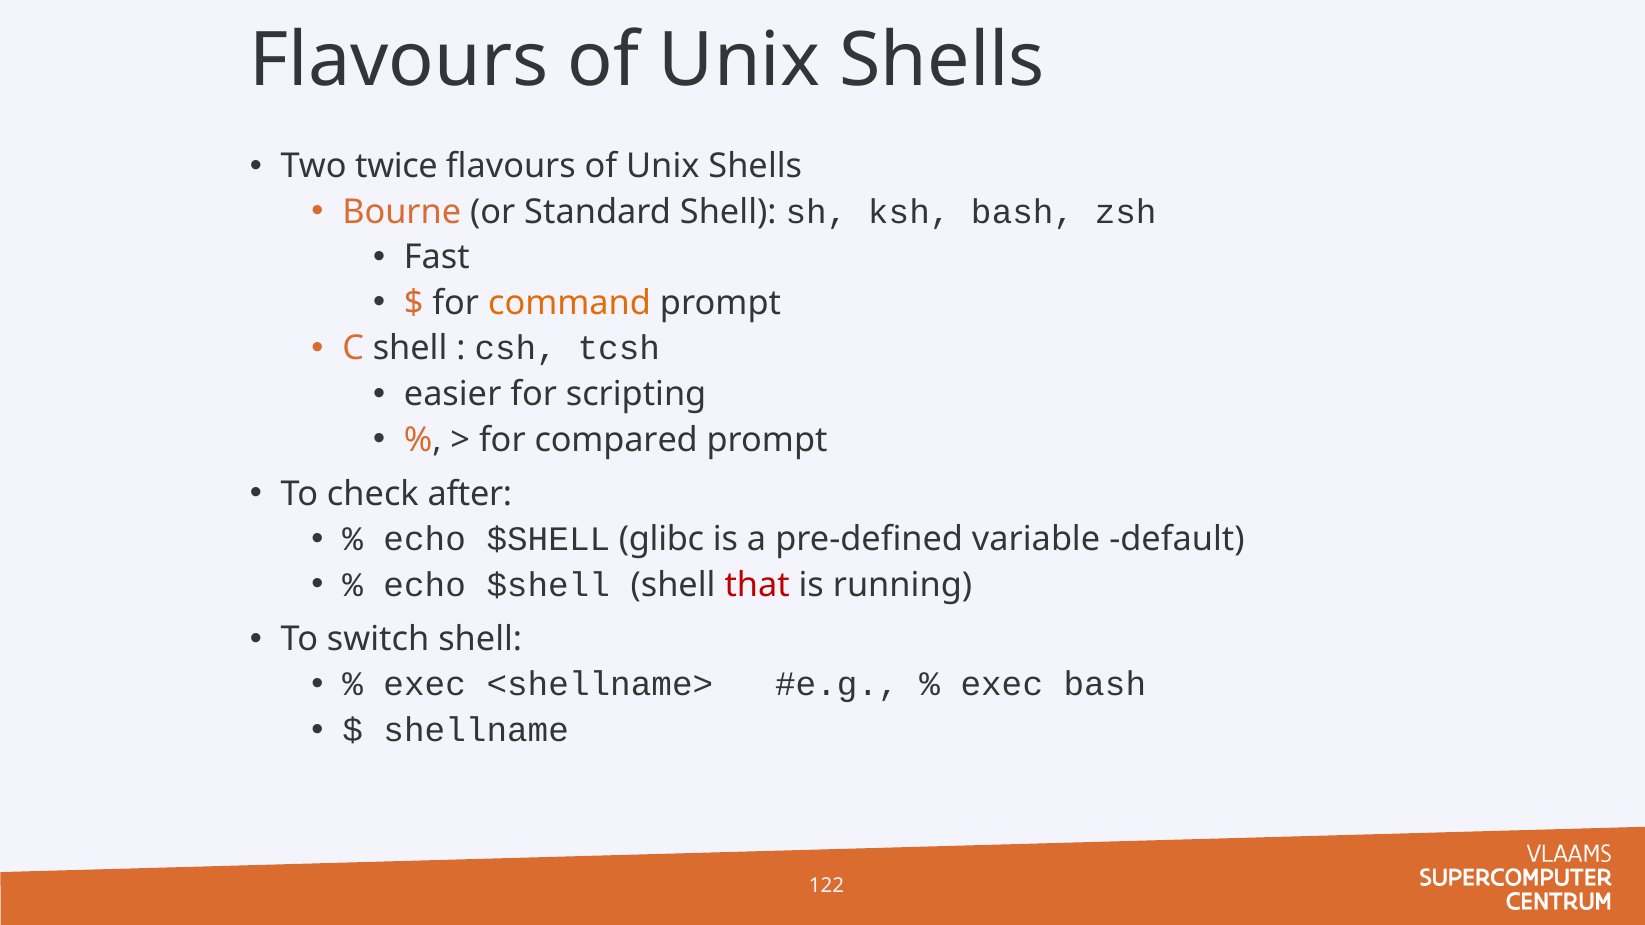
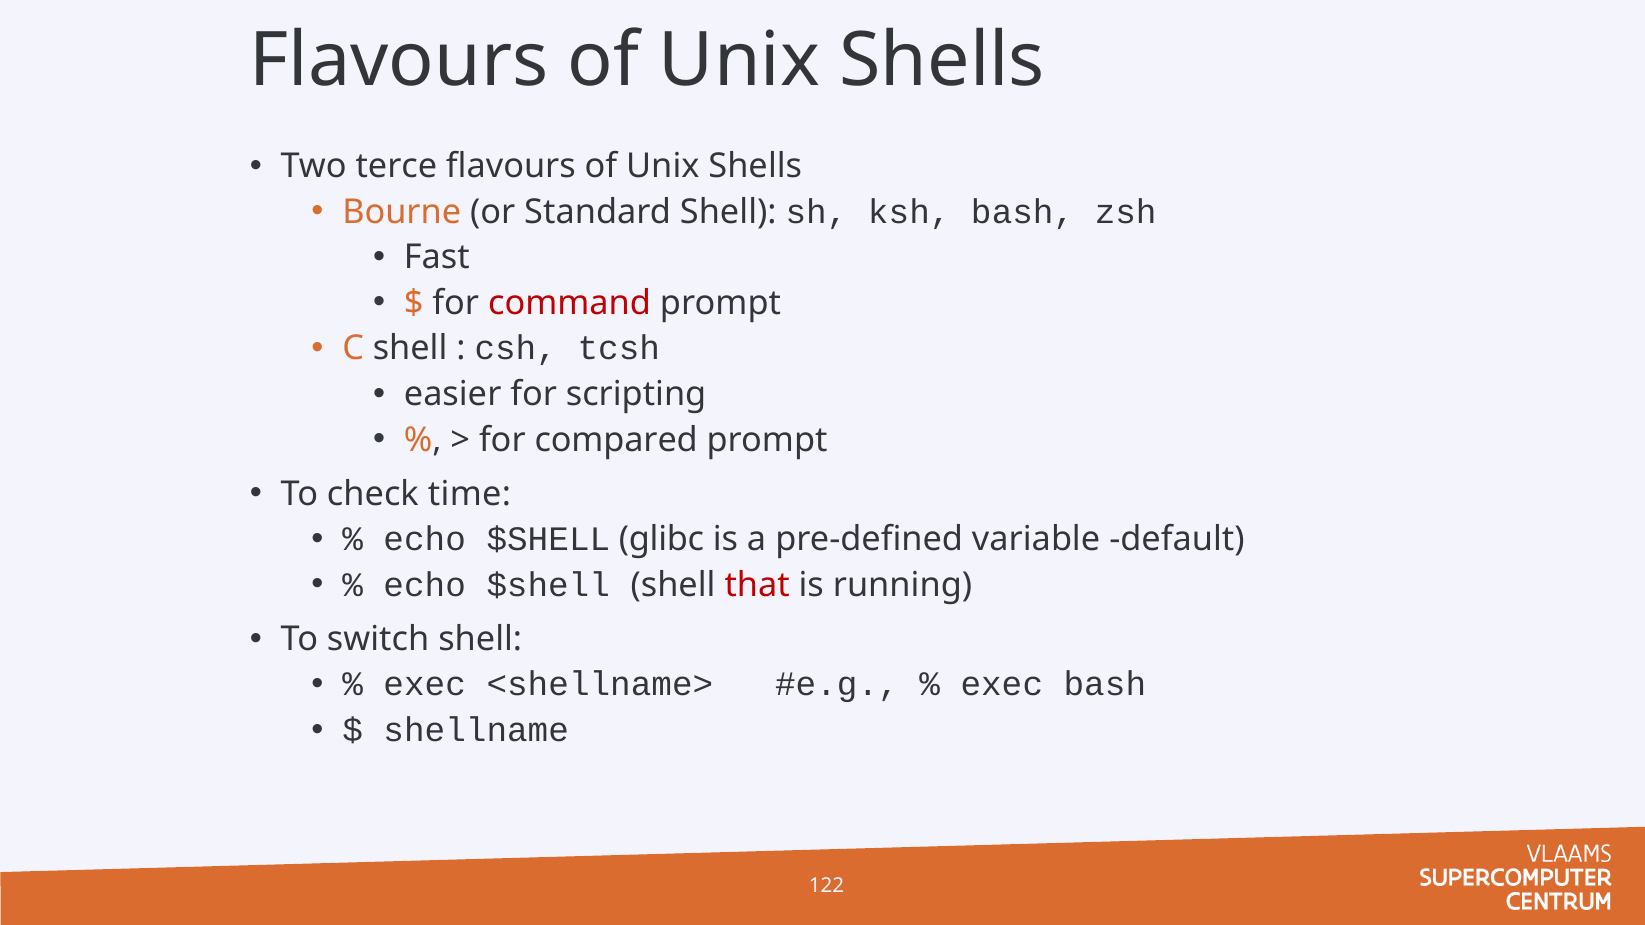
twice: twice -> terce (396, 167)
command colour: orange -> red (570, 303)
after: after -> time (469, 494)
